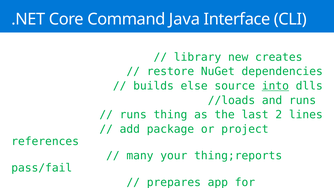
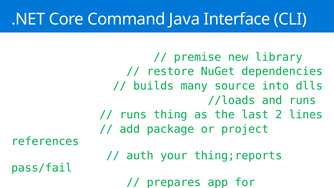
library: library -> premise (198, 57)
new creates: creates -> library (279, 57)
else: else -> many (194, 86)
into underline: present -> none (275, 86)
many: many -> auth (140, 156)
